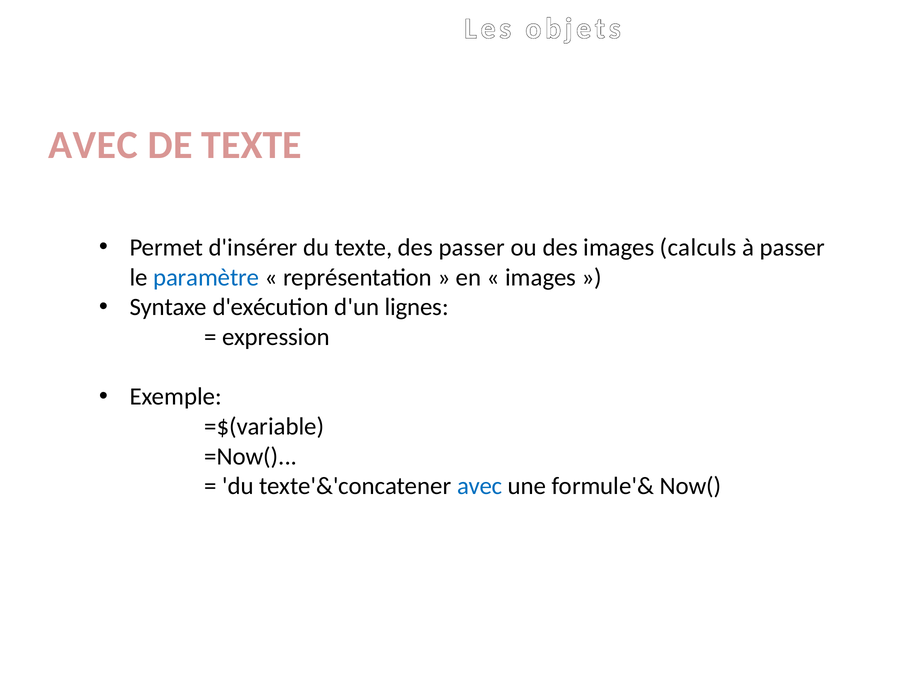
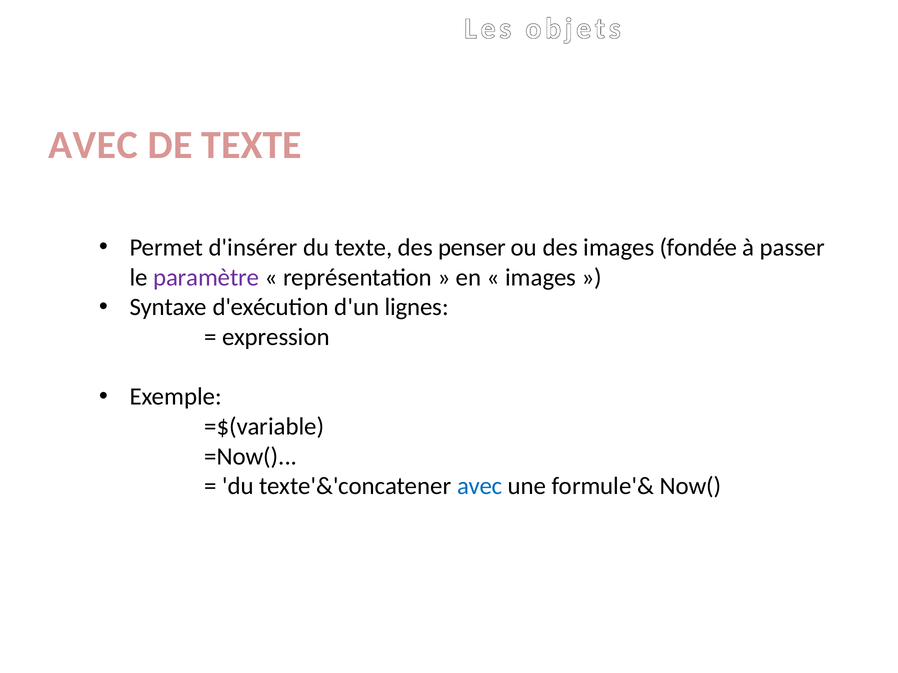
des passer: passer -> penser (472, 248)
calculs: calculs -> fondée (698, 248)
paramètre colour: blue -> purple (206, 278)
